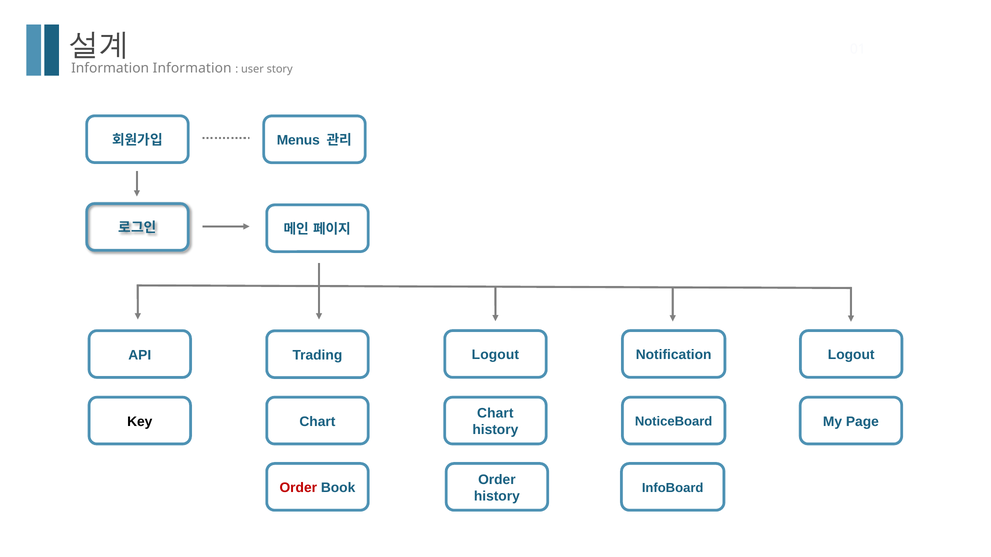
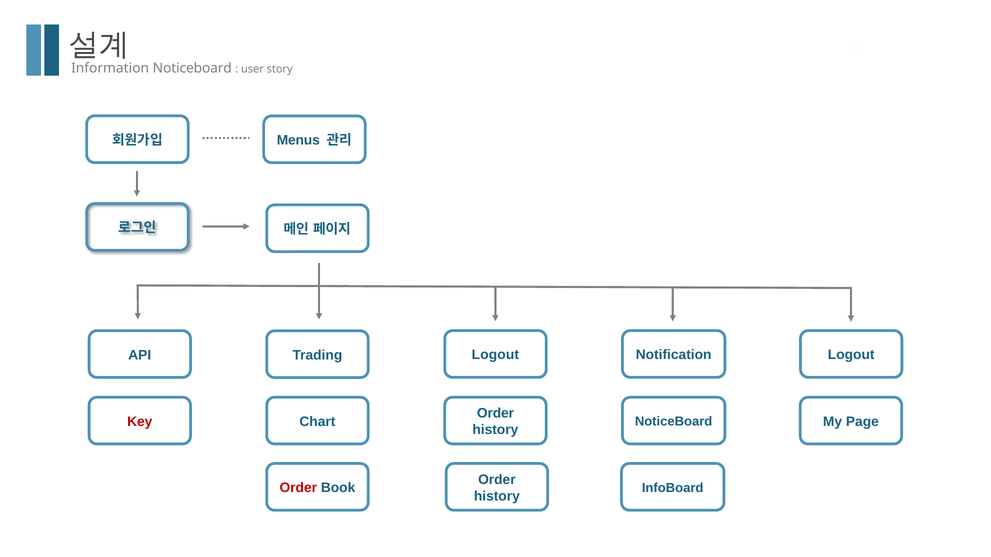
Information Information: Information -> Noticeboard (192, 68)
Chart: Chart -> Order (495, 414)
Key colour: black -> red (140, 422)
